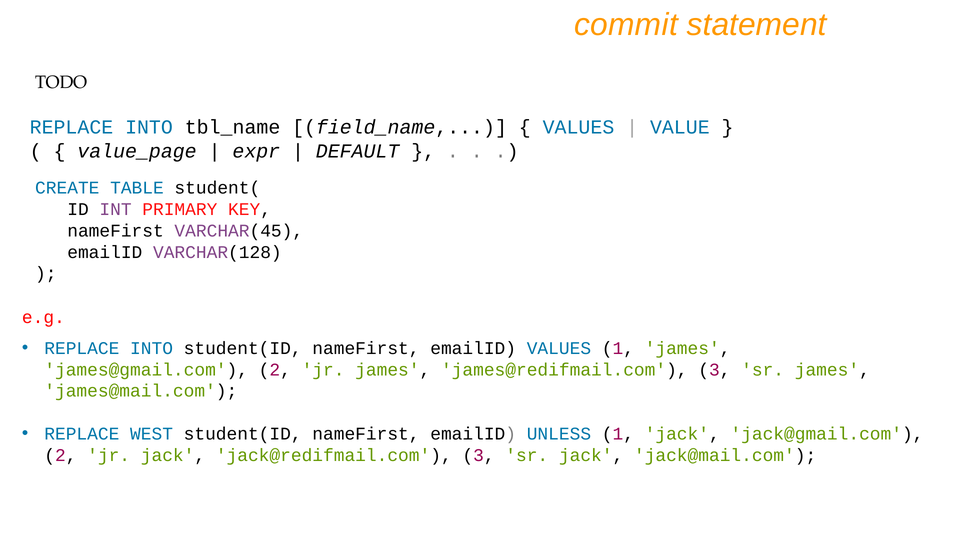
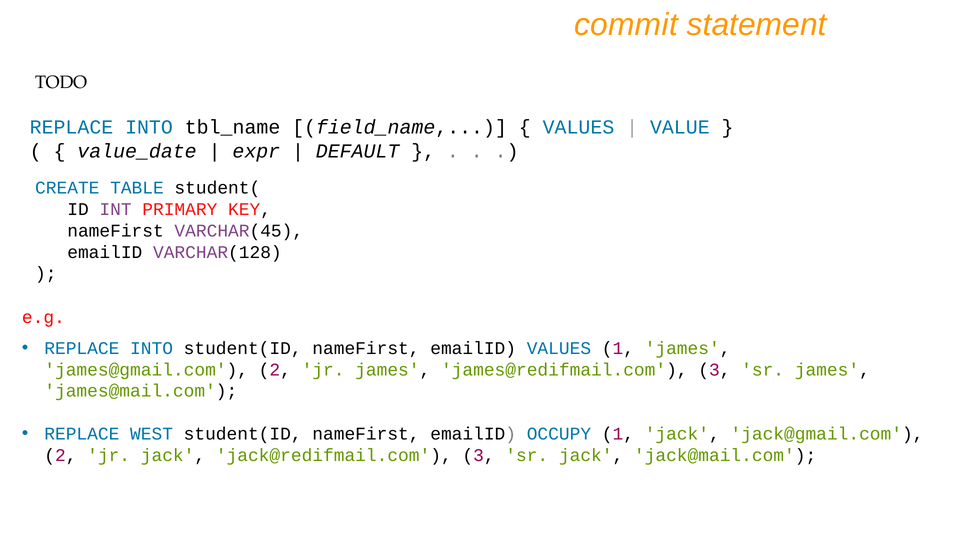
value_page: value_page -> value_date (137, 151)
UNLESS: UNLESS -> OCCUPY (559, 434)
